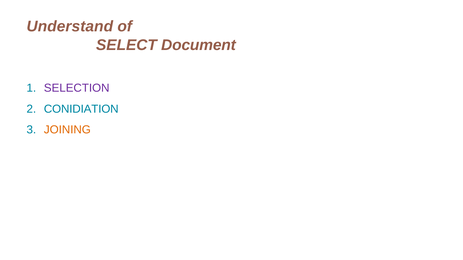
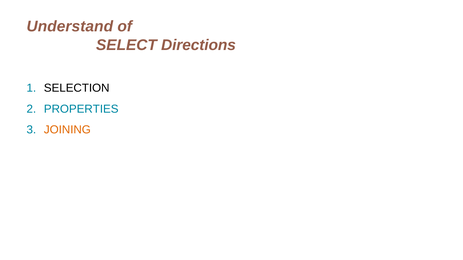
Document: Document -> Directions (198, 45)
SELECTION colour: purple -> black (77, 88)
CONIDIATION: CONIDIATION -> PROPERTIES (81, 109)
